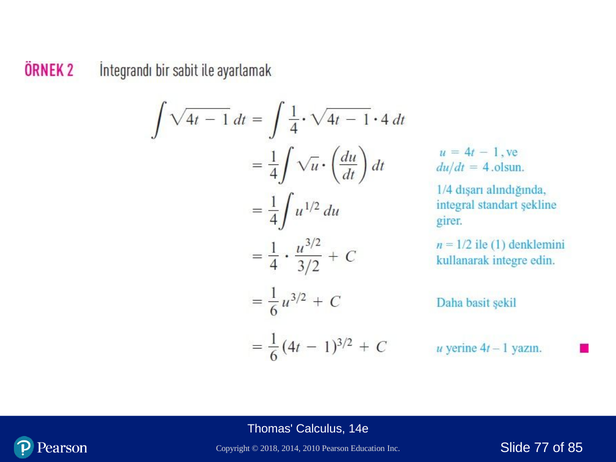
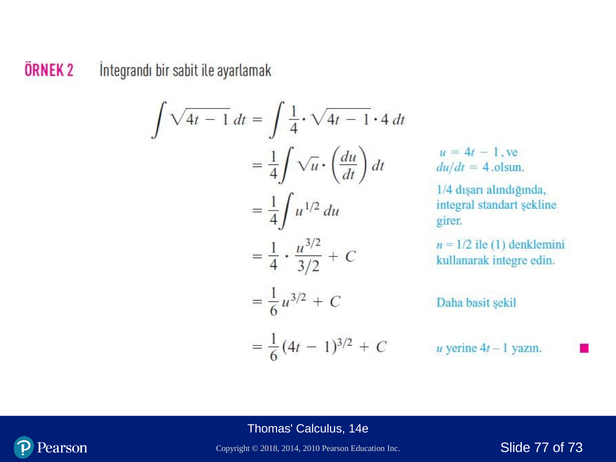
85: 85 -> 73 (575, 448)
